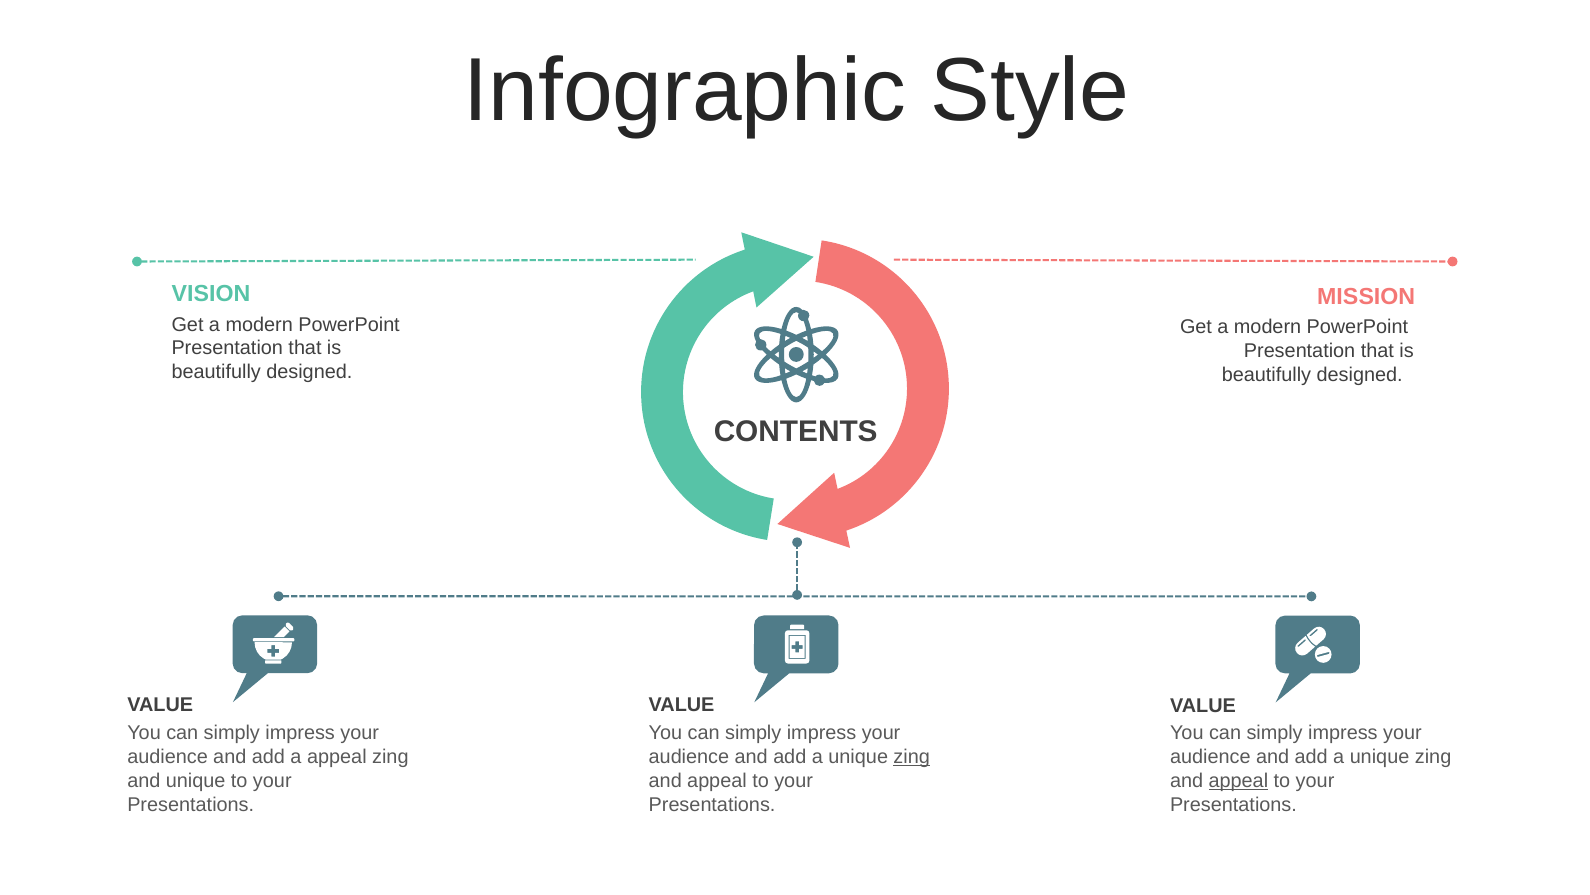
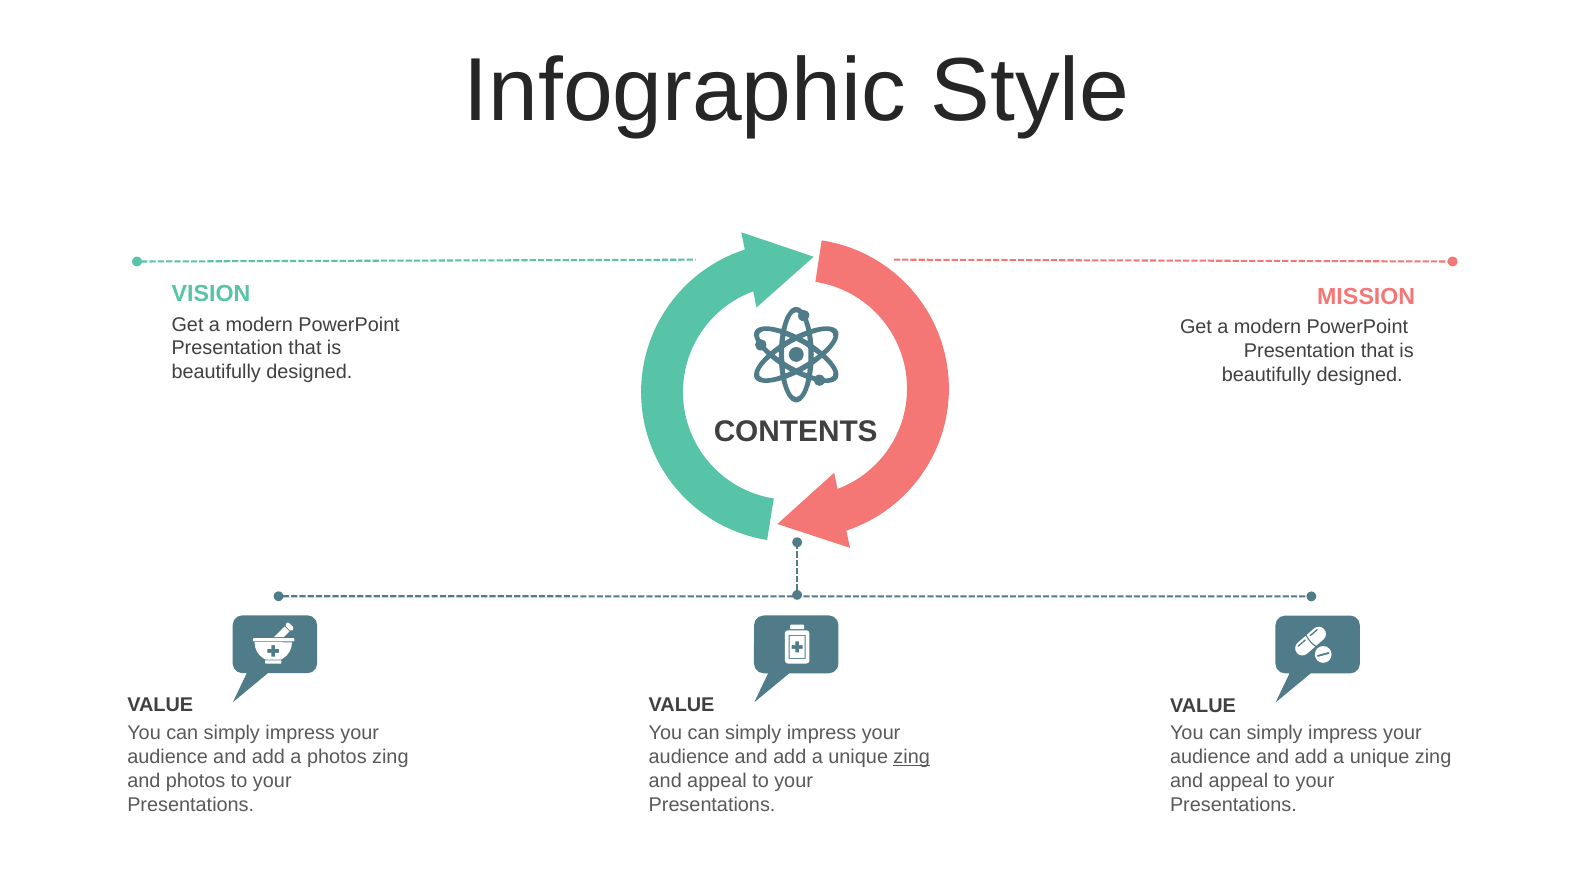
a appeal: appeal -> photos (337, 756)
and unique: unique -> photos (196, 780)
appeal underline: present -> none (1238, 780)
